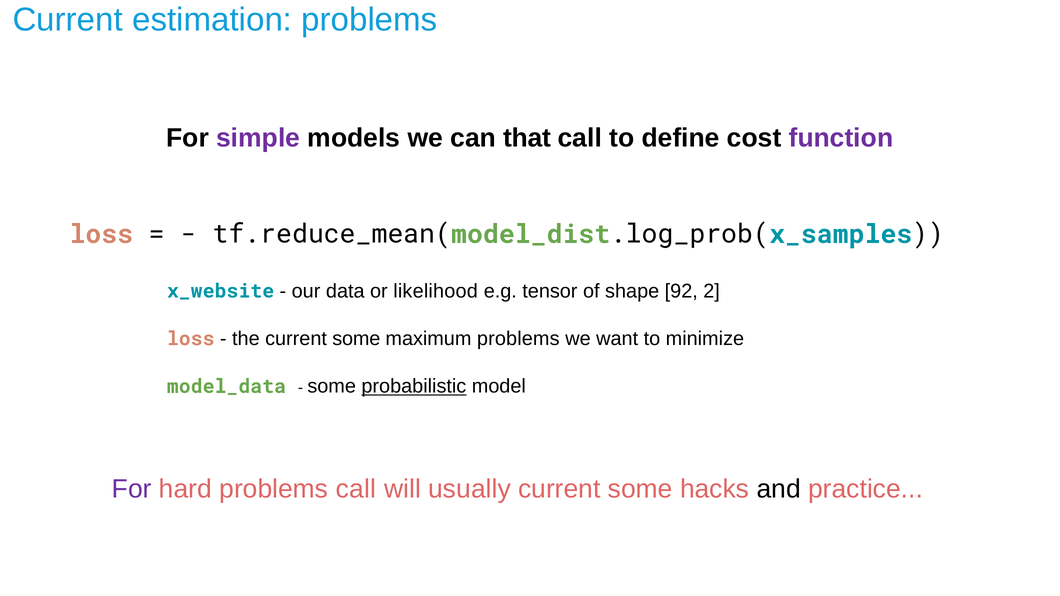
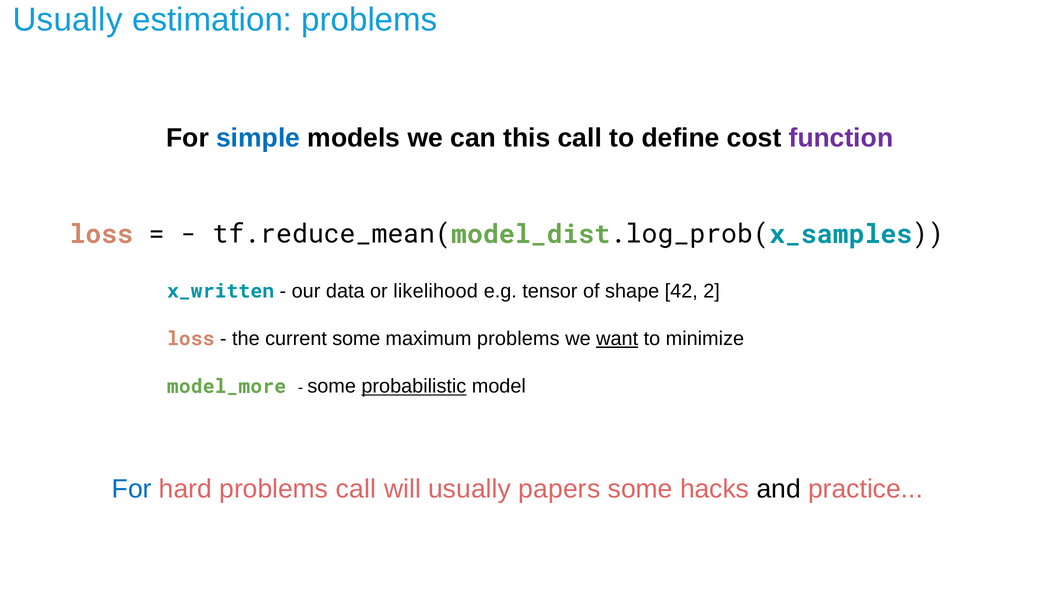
Current: Current -> Usually (68, 20)
simple colour: purple -> blue (258, 138)
that: that -> this (527, 138)
x_website: x_website -> x_written (220, 291)
92: 92 -> 42 (681, 291)
want underline: none -> present (617, 339)
model_data: model_data -> model_more (226, 386)
For colour: purple -> blue (132, 489)
usually current: current -> papers (559, 489)
